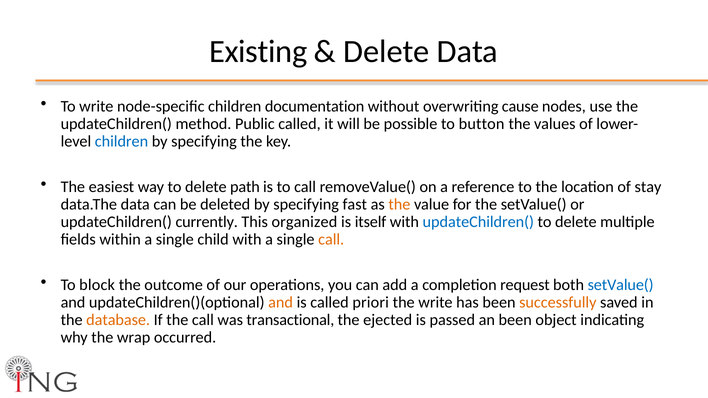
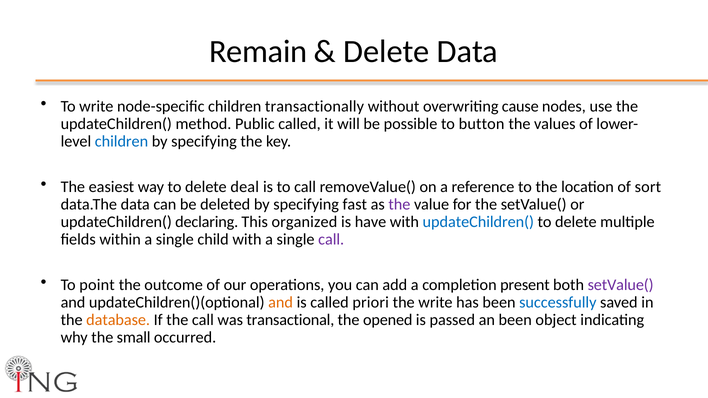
Existing: Existing -> Remain (258, 51)
documentation: documentation -> transactionally (314, 106)
path: path -> deal (245, 187)
stay: stay -> sort (648, 187)
the colour: orange -> purple (399, 204)
currently: currently -> declaring (207, 222)
itself: itself -> have (371, 222)
call colour: orange -> purple (331, 240)
block: block -> point (97, 285)
request: request -> present (525, 285)
setValue( colour: blue -> purple (621, 285)
successfully colour: orange -> blue (558, 302)
ejected: ejected -> opened (388, 320)
wrap: wrap -> small (134, 338)
